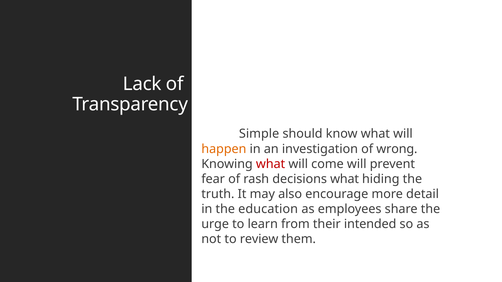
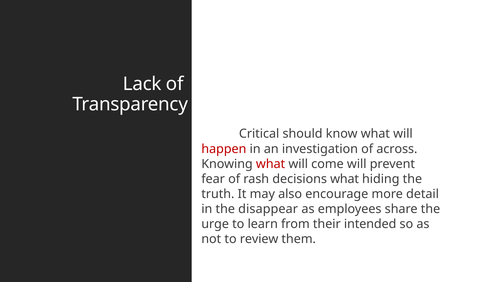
Simple: Simple -> Critical (259, 134)
happen colour: orange -> red (224, 149)
wrong: wrong -> across (397, 149)
education: education -> disappear (268, 209)
